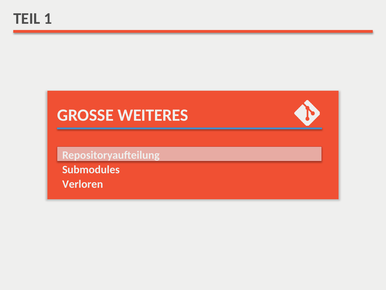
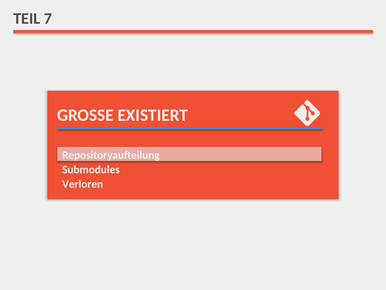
1: 1 -> 7 (48, 19)
WEITERES: WEITERES -> EXISTIERT (153, 115)
